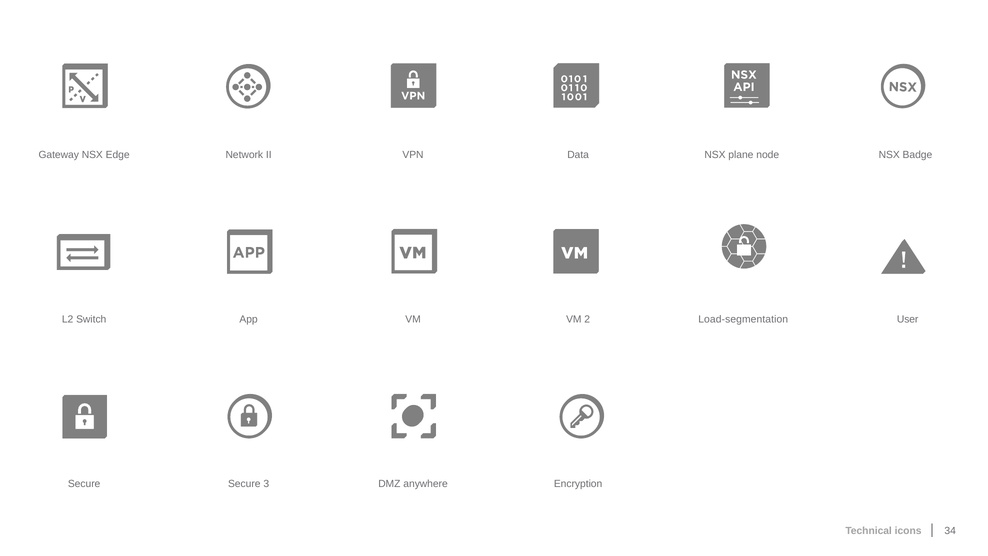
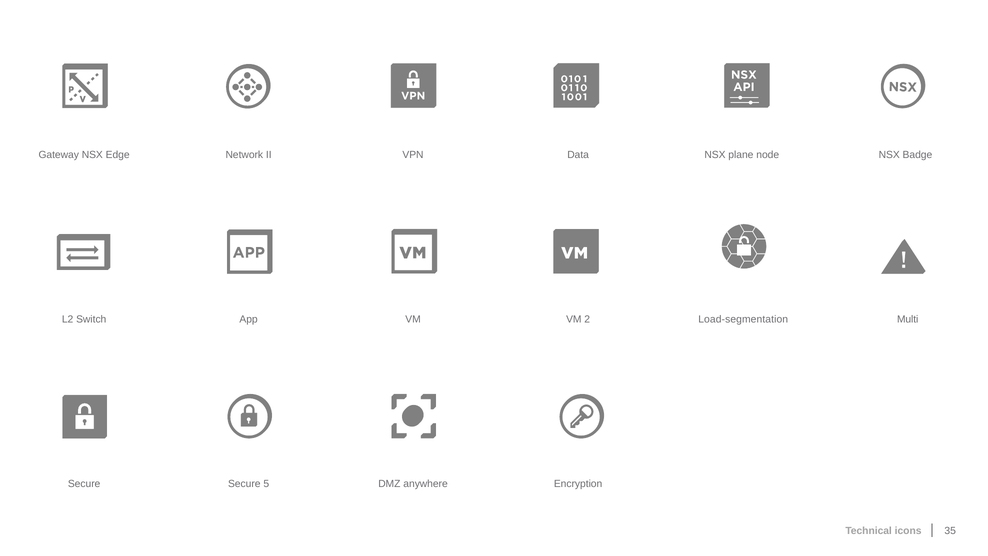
User: User -> Multi (908, 319)
3: 3 -> 5 (266, 484)
34: 34 -> 35 (950, 531)
